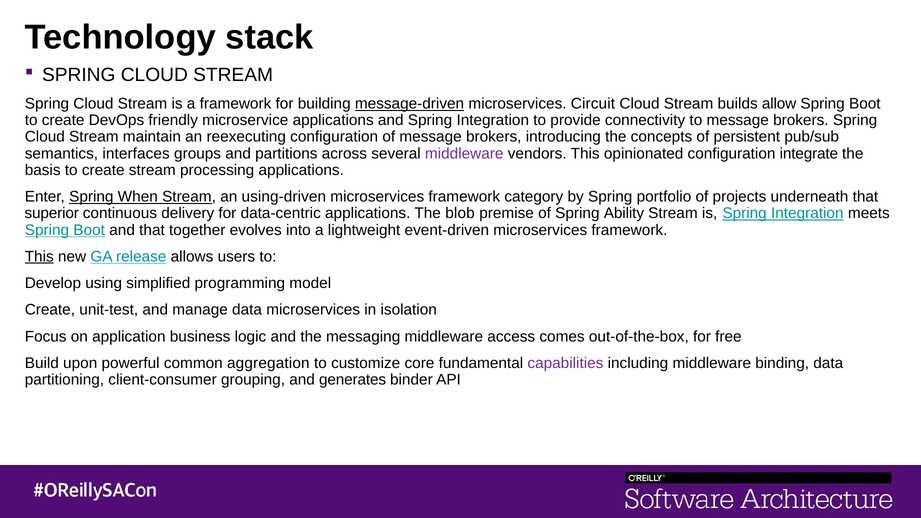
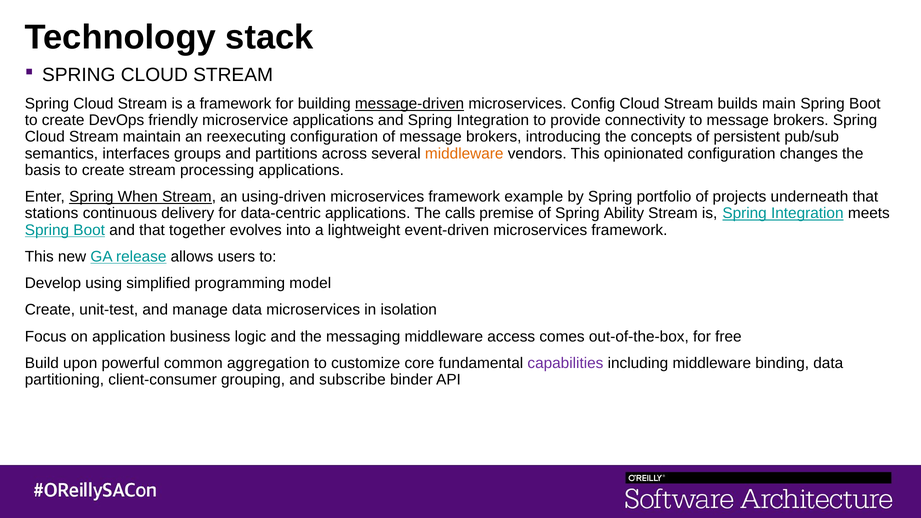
Circuit: Circuit -> Config (593, 104)
allow: allow -> main (779, 104)
middleware colour: purple -> orange (464, 154)
integrate: integrate -> changes (809, 154)
category: category -> example (534, 197)
superior: superior -> stations (52, 213)
blob: blob -> calls (460, 213)
This underline: present -> none (39, 257)
generates: generates -> subscribe (352, 380)
